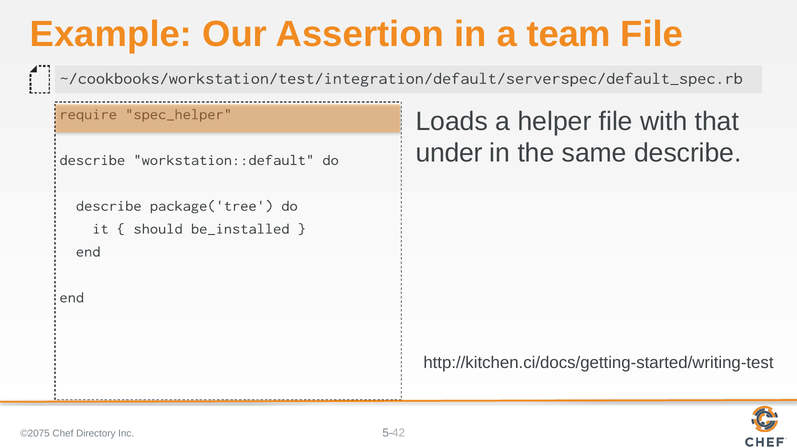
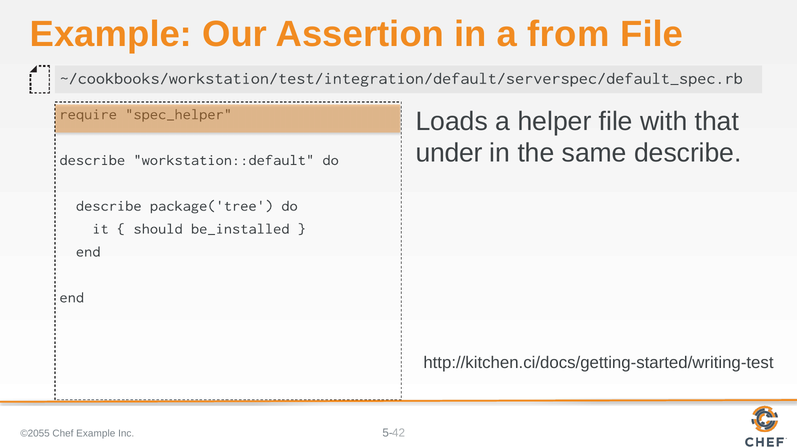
team: team -> from (568, 34)
©2075: ©2075 -> ©2055 (35, 434)
Chef Directory: Directory -> Example (96, 434)
